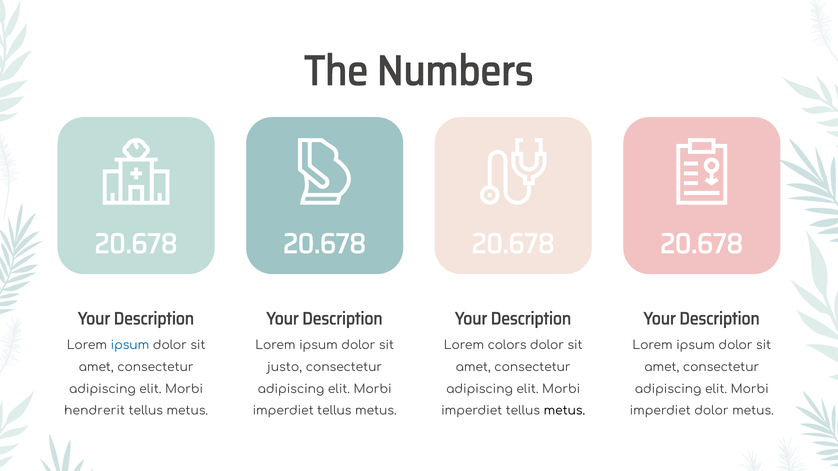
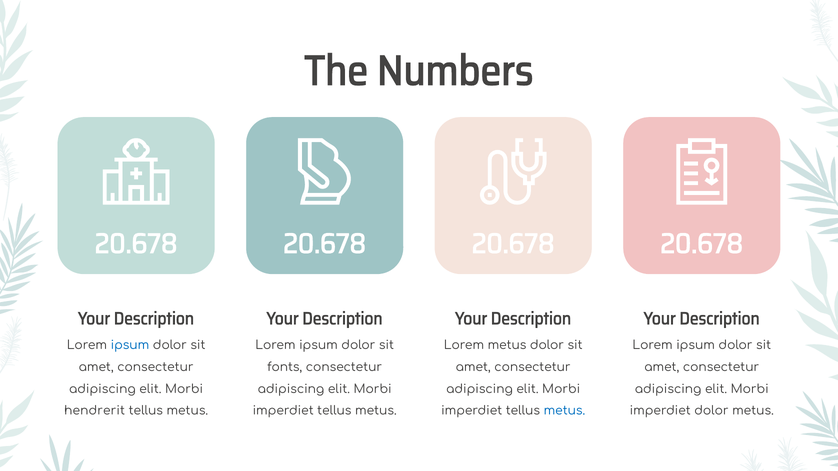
Lorem colors: colors -> metus (507, 345)
justo: justo -> fonts (285, 367)
metus colour: black -> blue (564, 411)
